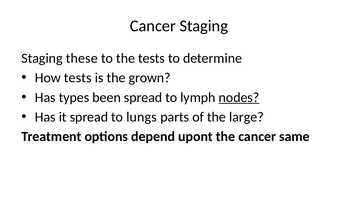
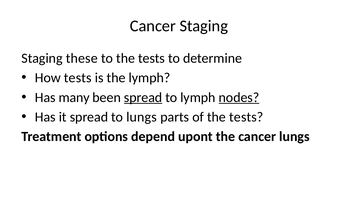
the grown: grown -> lymph (150, 78)
types: types -> many (74, 97)
spread underline: none -> present (143, 97)
of the large: large -> tests (246, 117)
cancer same: same -> lungs (294, 136)
